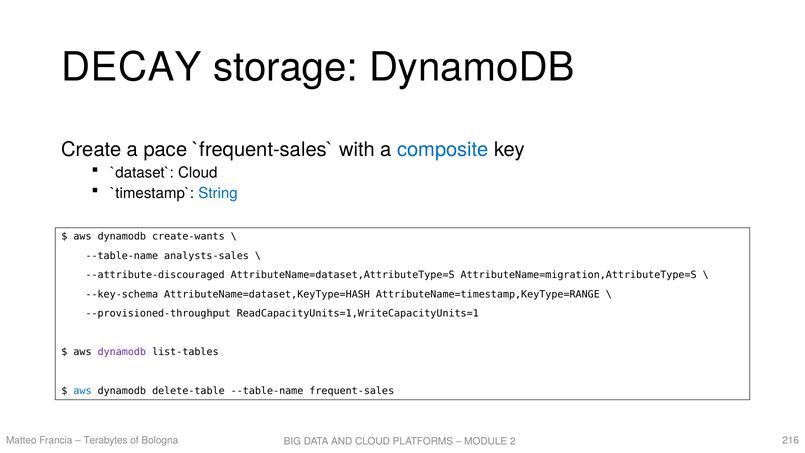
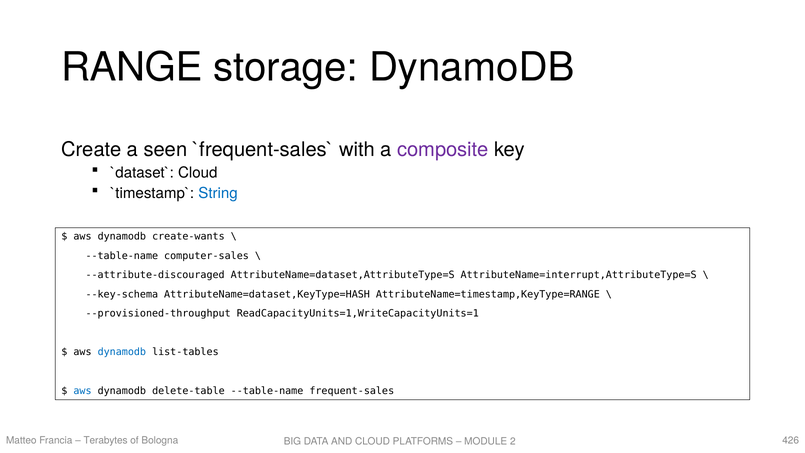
DECAY: DECAY -> RANGE (132, 68)
pace: pace -> seen (165, 149)
composite colour: blue -> purple (443, 149)
analysts-sales: analysts-sales -> computer-sales (206, 256)
AttributeName=migration,AttributeType=S: AttributeName=migration,AttributeType=S -> AttributeName=interrupt,AttributeType=S (579, 275)
dynamodb colour: purple -> blue (122, 352)
216: 216 -> 426 (791, 440)
